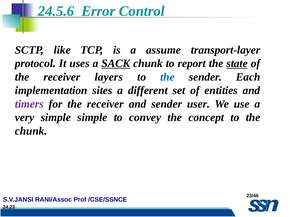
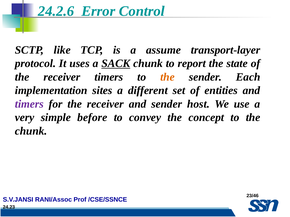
24.5.6: 24.5.6 -> 24.2.6 (56, 11)
state underline: present -> none (237, 64)
receiver layers: layers -> timers (109, 77)
the colour: blue -> orange (167, 77)
user: user -> host (198, 104)
simple simple: simple -> before (92, 118)
